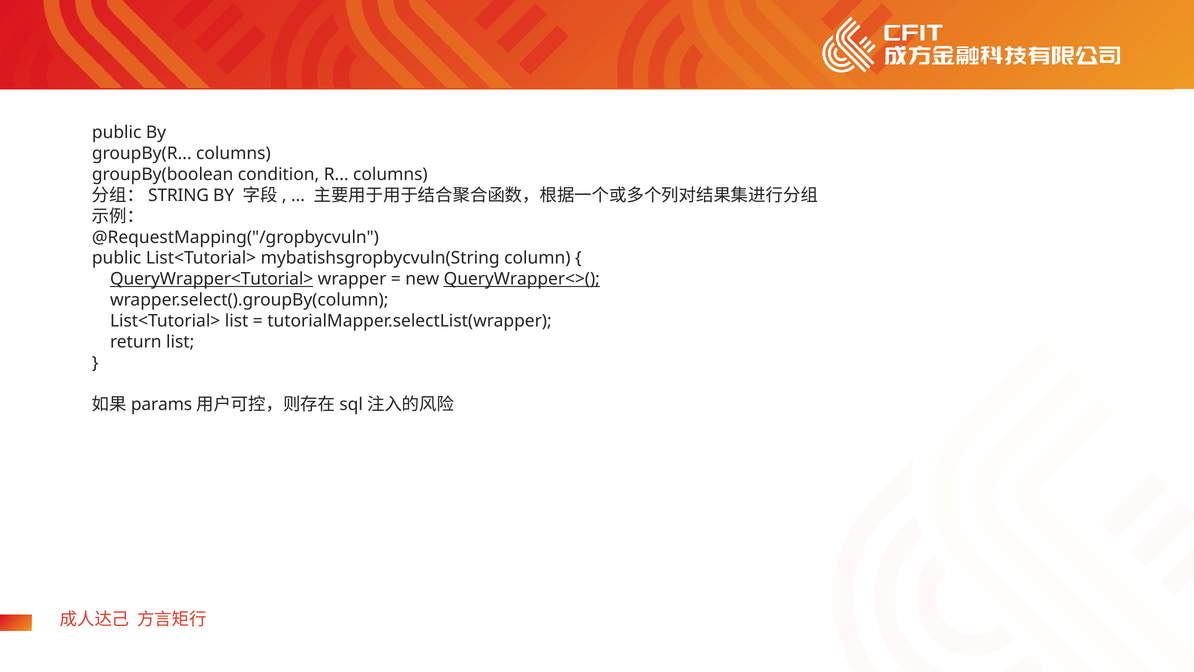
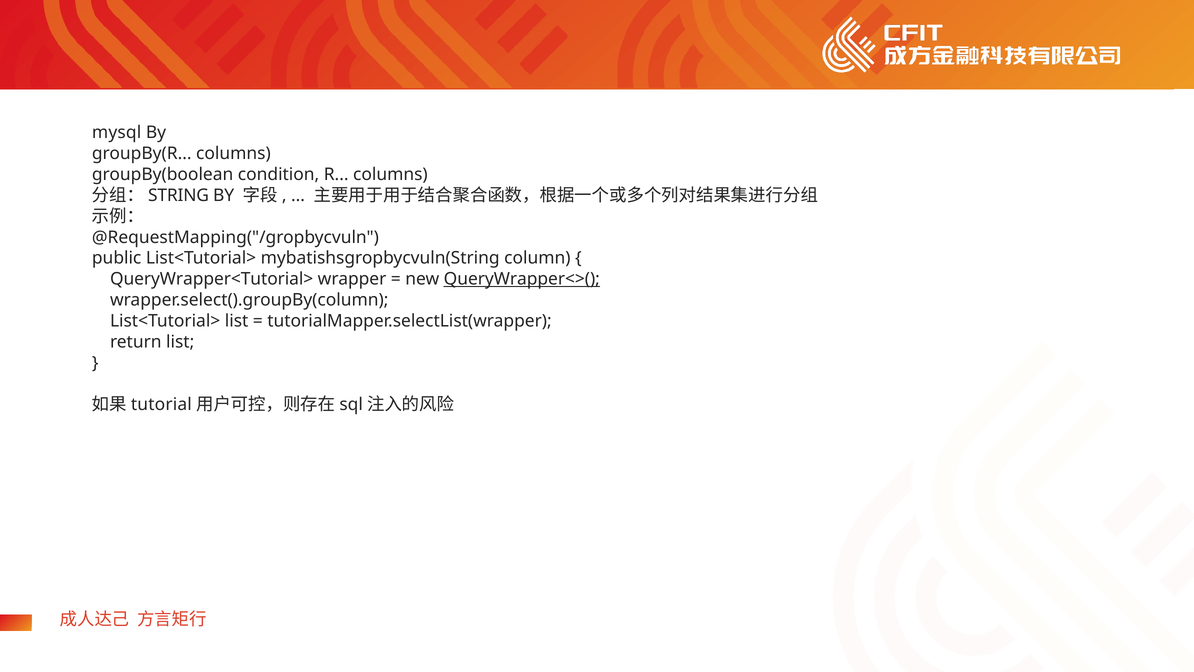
public: public -> mysql (117, 133)
QueryWrapper<Tutorial> underline: present -> none (212, 279)
params: params -> tutorial (161, 404)
